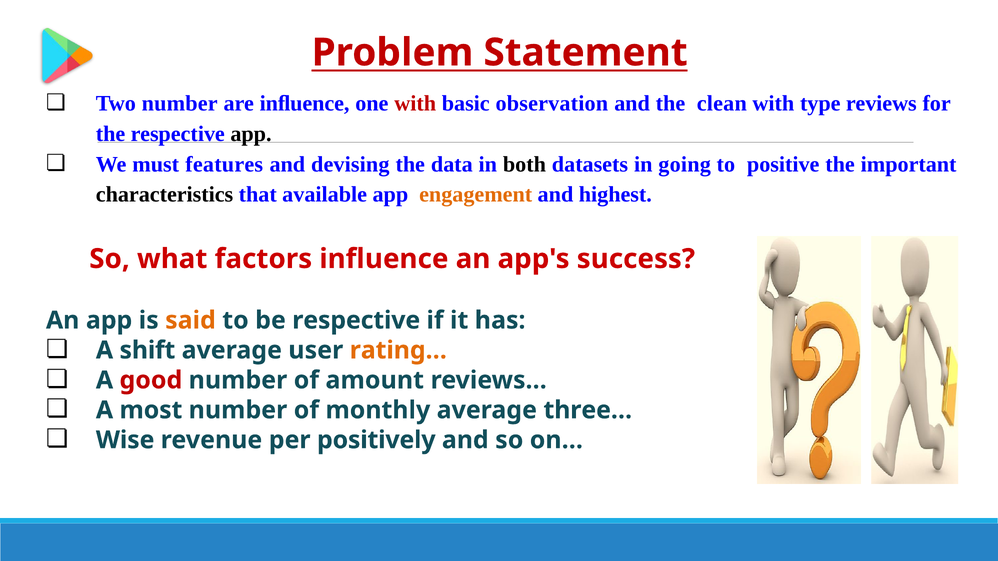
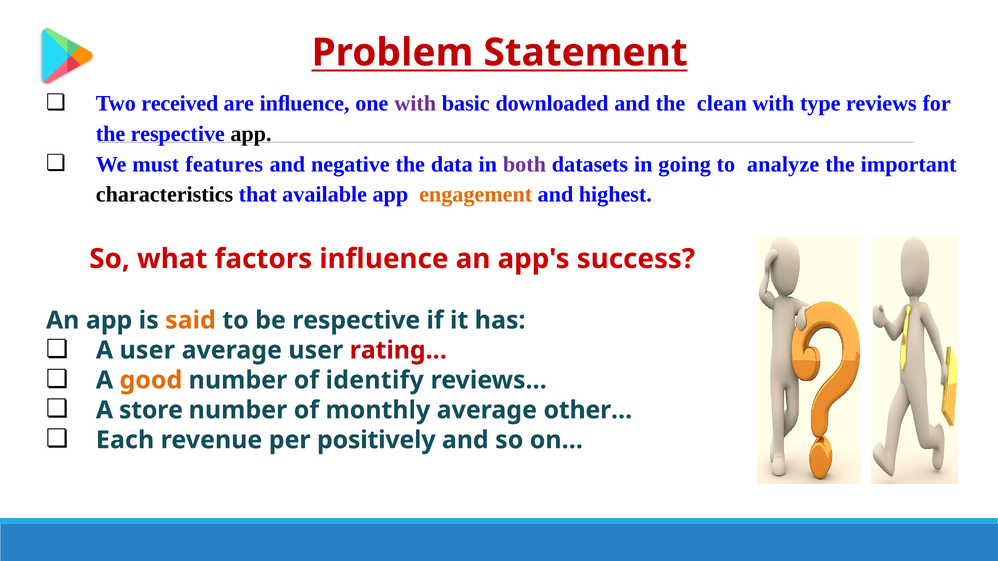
Two number: number -> received (180, 104)
with colour: red -> purple (415, 104)
observation: observation -> downloaded (552, 104)
devising: devising -> negative (350, 164)
both colour: black -> purple (524, 164)
positive: positive -> analyze (783, 164)
A shift: shift -> user (147, 350)
rating… colour: orange -> red (398, 350)
good colour: red -> orange (151, 380)
amount: amount -> identify (375, 380)
most: most -> store (151, 410)
three…: three… -> other… (588, 410)
Wise: Wise -> Each (125, 440)
